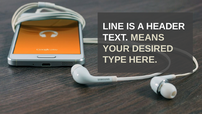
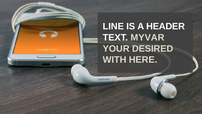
MEANS: MEANS -> MYVAR (147, 37)
TYPE: TYPE -> WITH (115, 60)
